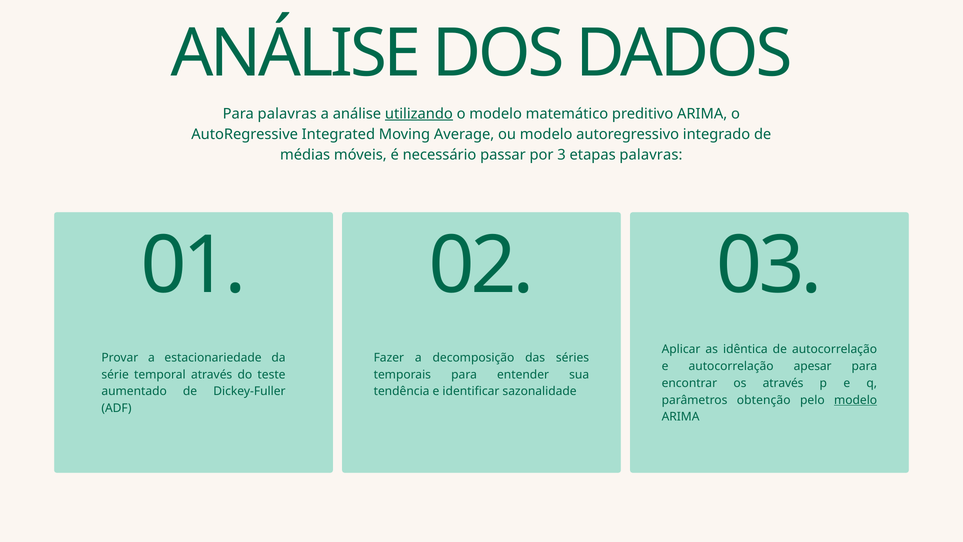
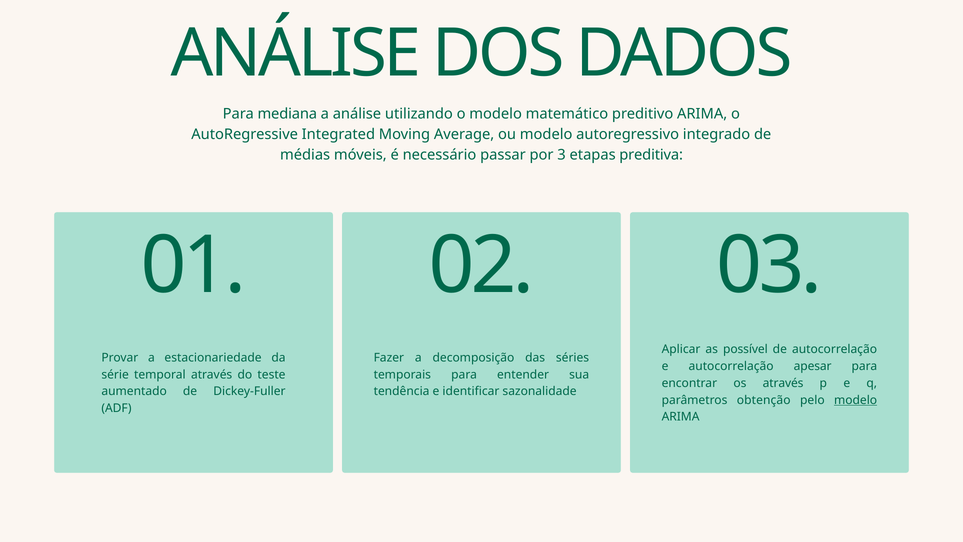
Para palavras: palavras -> mediana (287, 114)
utilizando underline: present -> none (419, 114)
etapas palavras: palavras -> preditiva (651, 155)
idêntica: idêntica -> possível (745, 349)
